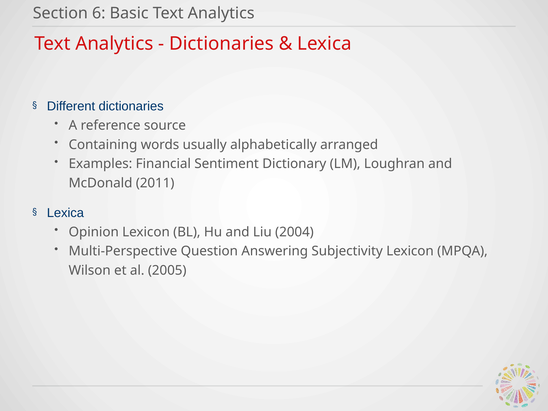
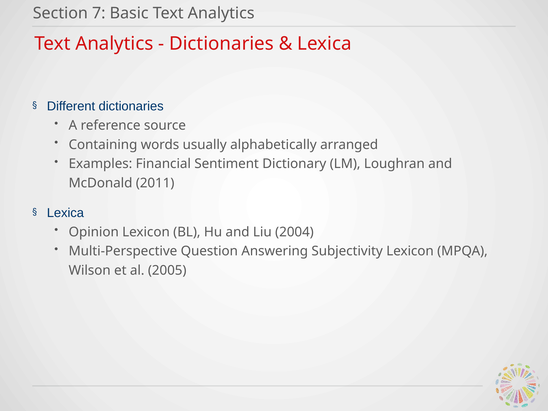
6: 6 -> 7 (99, 13)
